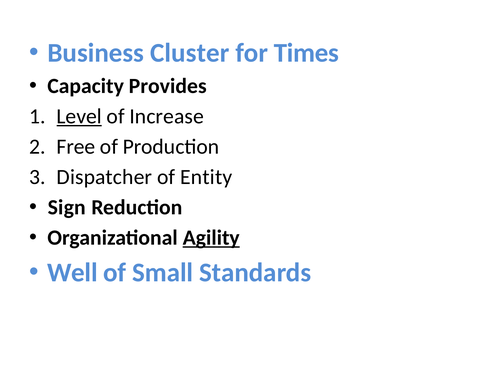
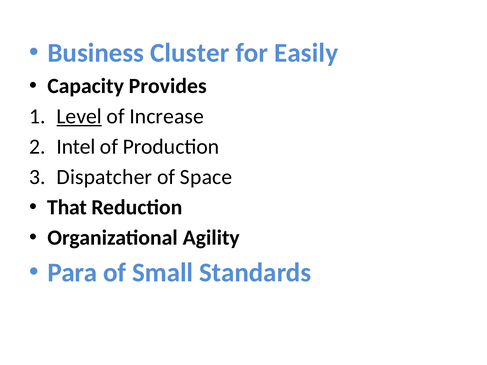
Times: Times -> Easily (306, 53)
Free: Free -> Intel (76, 147)
Entity: Entity -> Space (206, 177)
Sign: Sign -> That (67, 208)
Agility underline: present -> none (211, 238)
Well: Well -> Para (72, 273)
